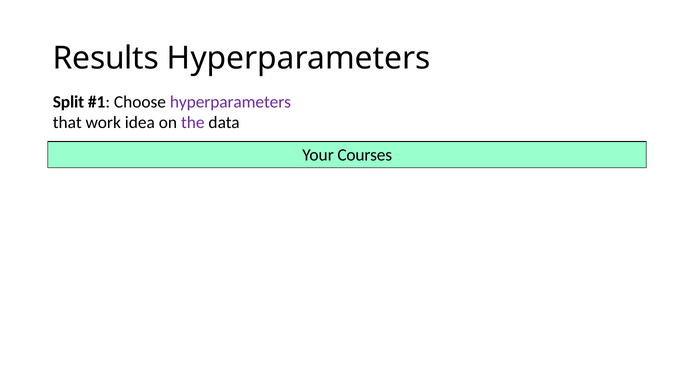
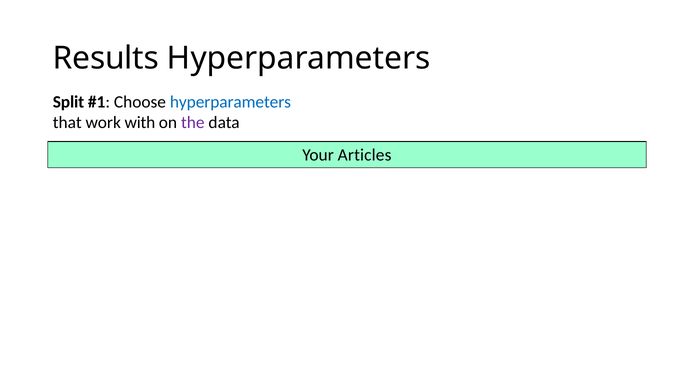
hyperparameters colour: purple -> blue (230, 102)
idea: idea -> with (140, 123)
Courses: Courses -> Articles (365, 155)
